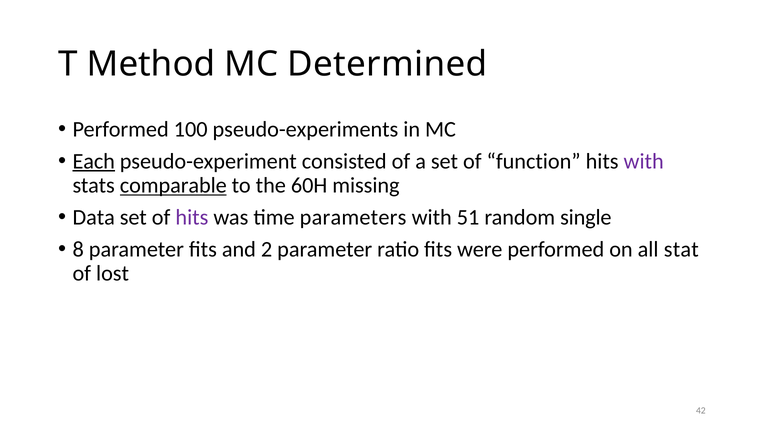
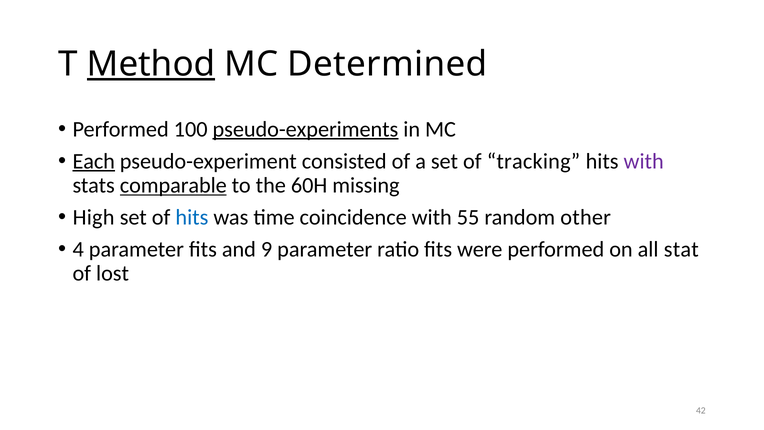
Method underline: none -> present (151, 64)
pseudo-experiments underline: none -> present (305, 129)
function: function -> tracking (534, 161)
Data: Data -> High (94, 217)
hits colour: purple -> blue (192, 217)
parameters: parameters -> coincidence (353, 217)
51: 51 -> 55 (468, 217)
single: single -> other (586, 217)
8: 8 -> 4 (78, 249)
2: 2 -> 9 (267, 249)
